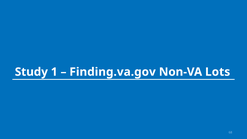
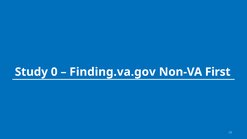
1: 1 -> 0 (54, 72)
Lots: Lots -> First (218, 72)
